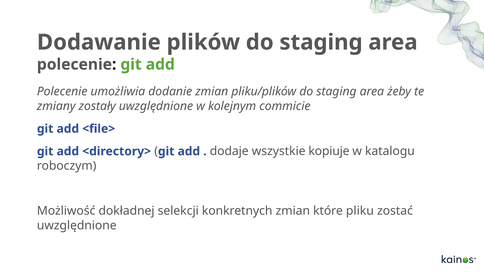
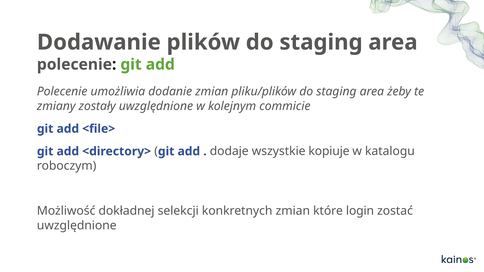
pliku: pliku -> login (360, 211)
